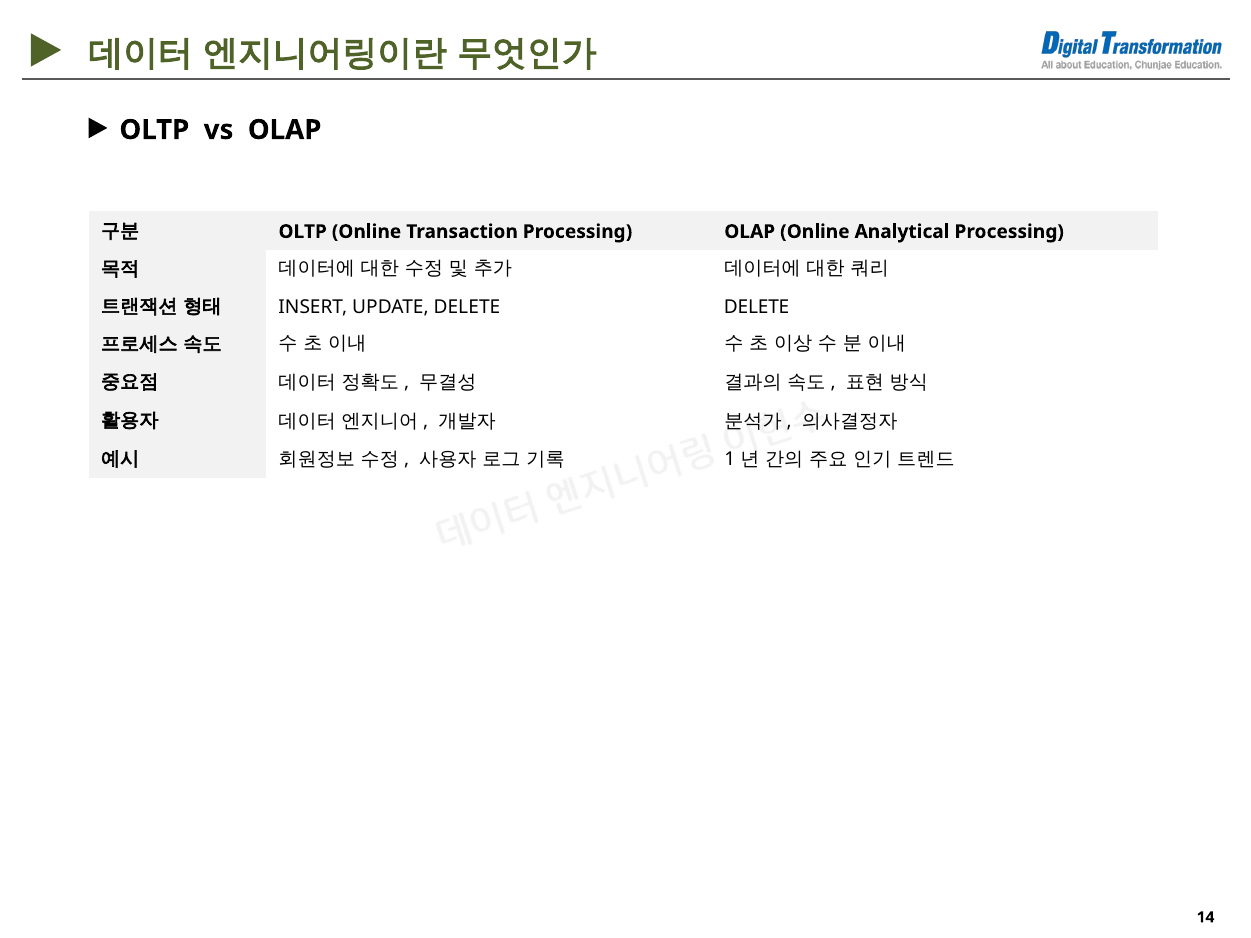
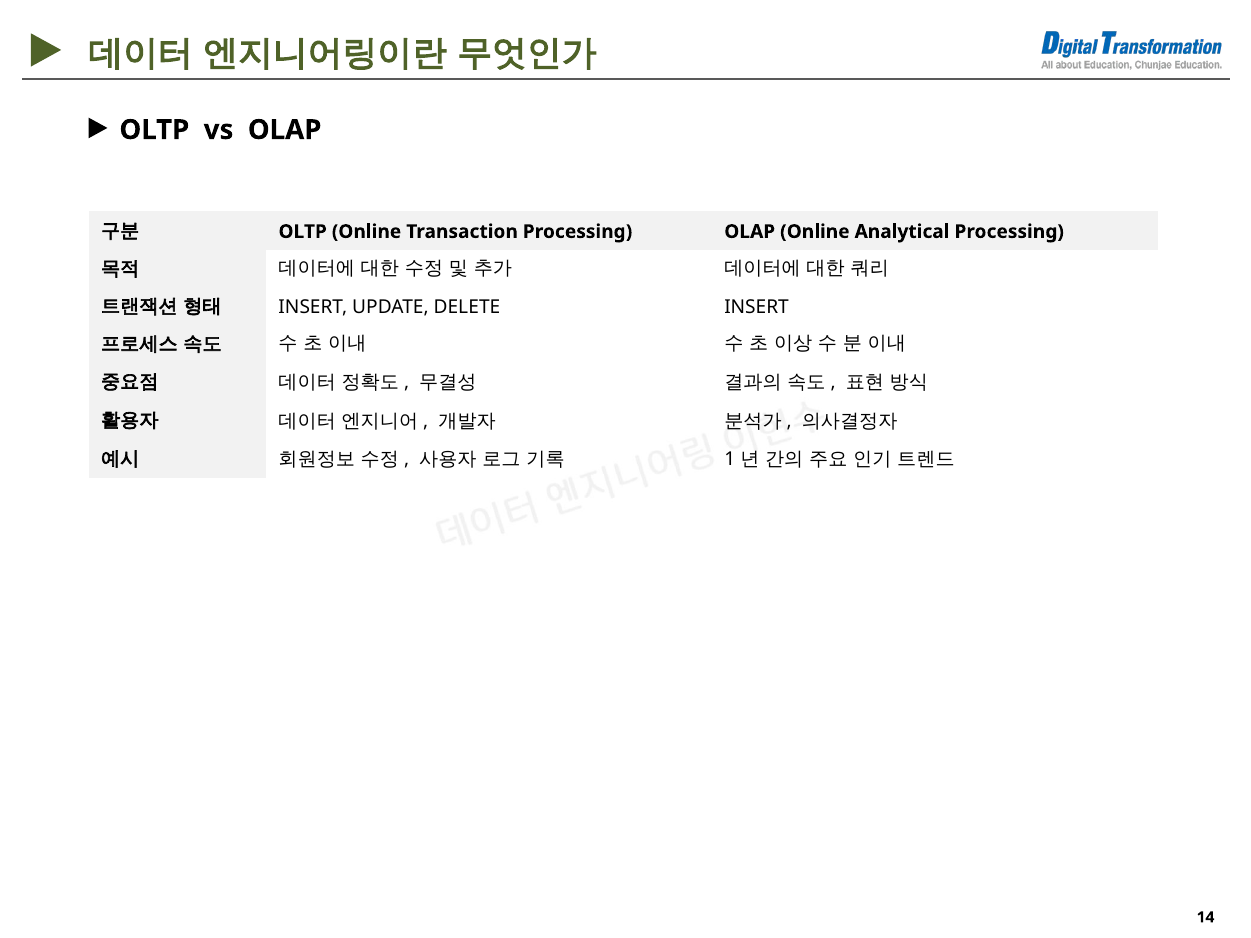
DELETE DELETE: DELETE -> INSERT (757, 307)
